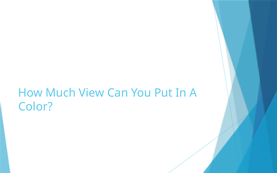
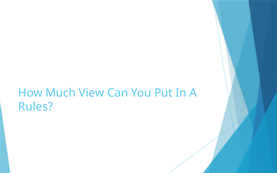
Color: Color -> Rules (36, 107)
